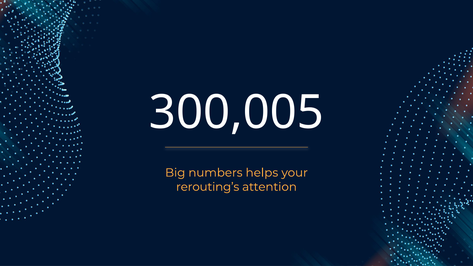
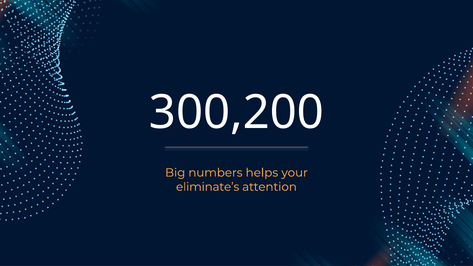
300,005: 300,005 -> 300,200 (236, 112)
rerouting’s: rerouting’s -> eliminate’s (208, 187)
